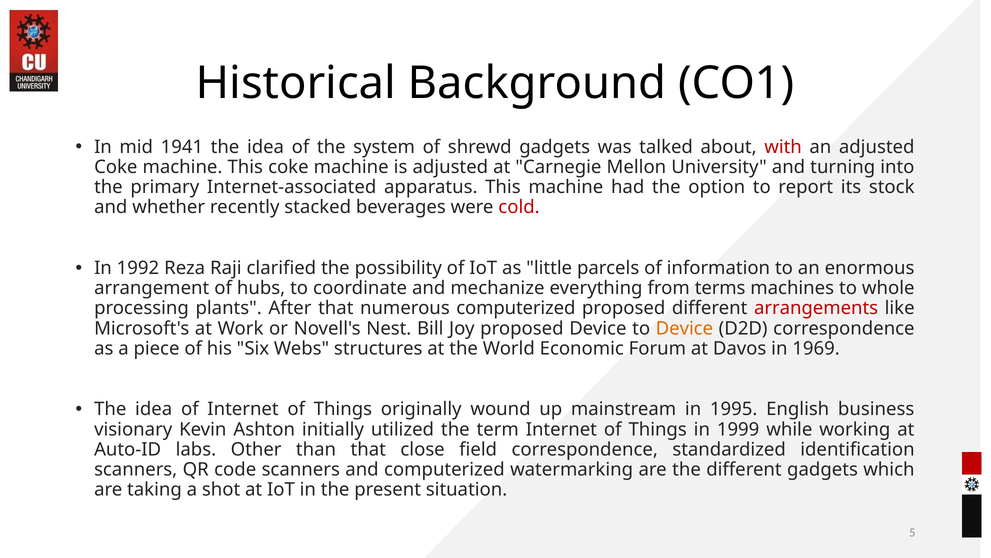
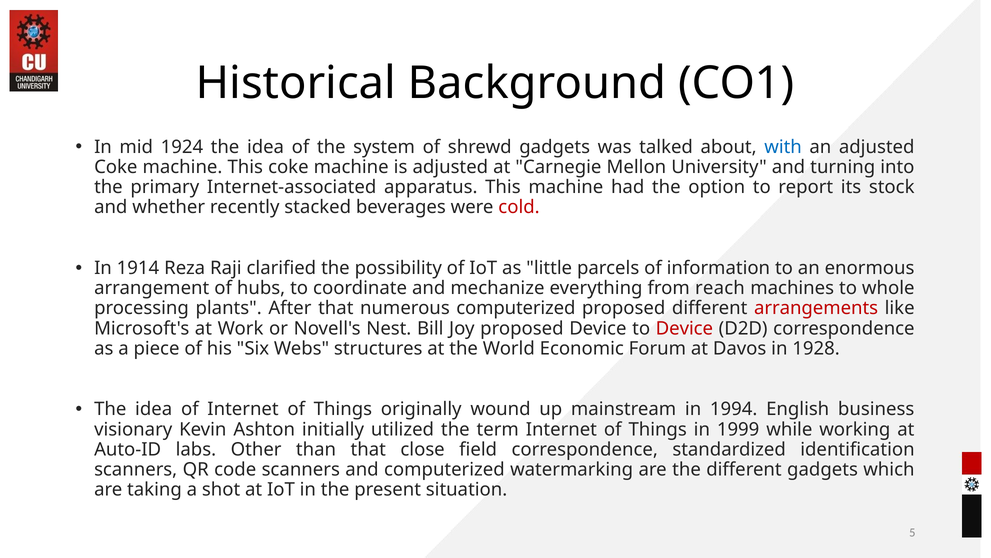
1941: 1941 -> 1924 (182, 147)
with colour: red -> blue (783, 147)
1992: 1992 -> 1914 (138, 268)
terms: terms -> reach (720, 288)
Device colour: orange -> red (684, 328)
1969: 1969 -> 1928 (816, 348)
1995: 1995 -> 1994 (734, 409)
